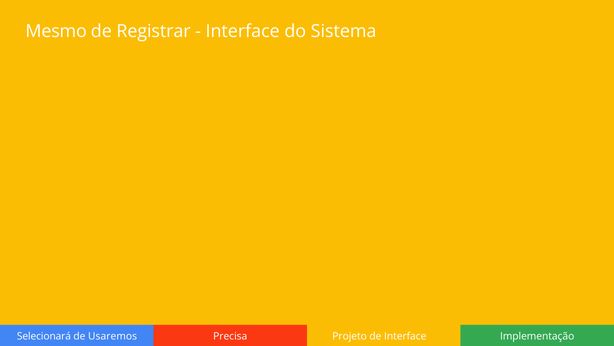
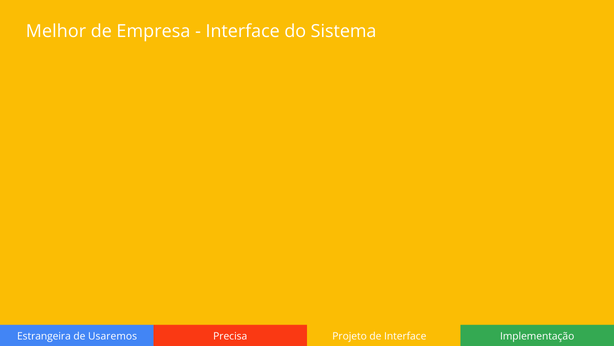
Mesmo: Mesmo -> Melhor (56, 31)
Registrar: Registrar -> Empresa (153, 31)
Selecionará: Selecionará -> Estrangeira (44, 336)
